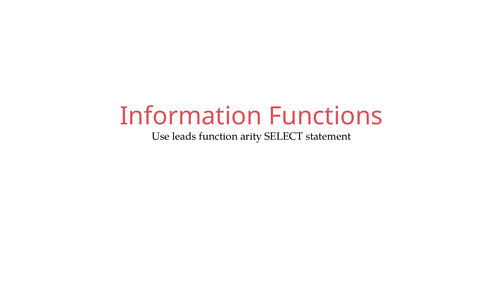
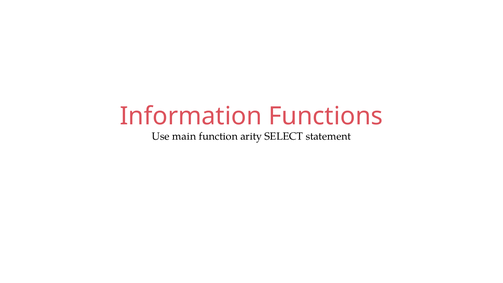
leads: leads -> main (184, 137)
